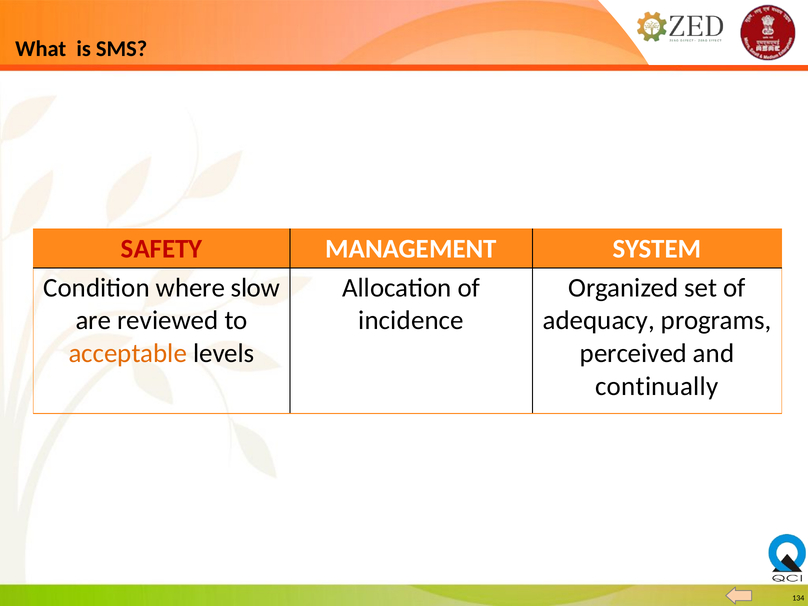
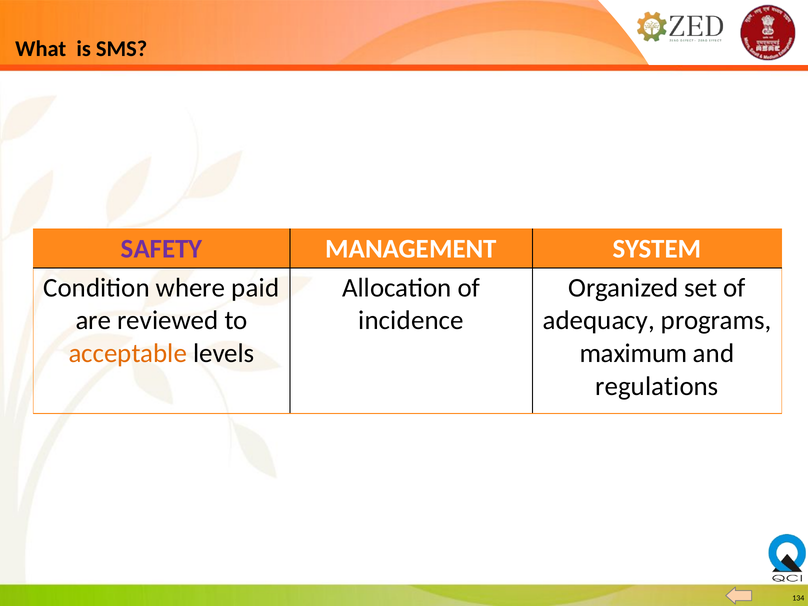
SAFETY colour: red -> purple (162, 249)
slow: slow -> paid (255, 288)
perceived: perceived -> maximum (634, 353)
continually: continually -> regulations (657, 386)
